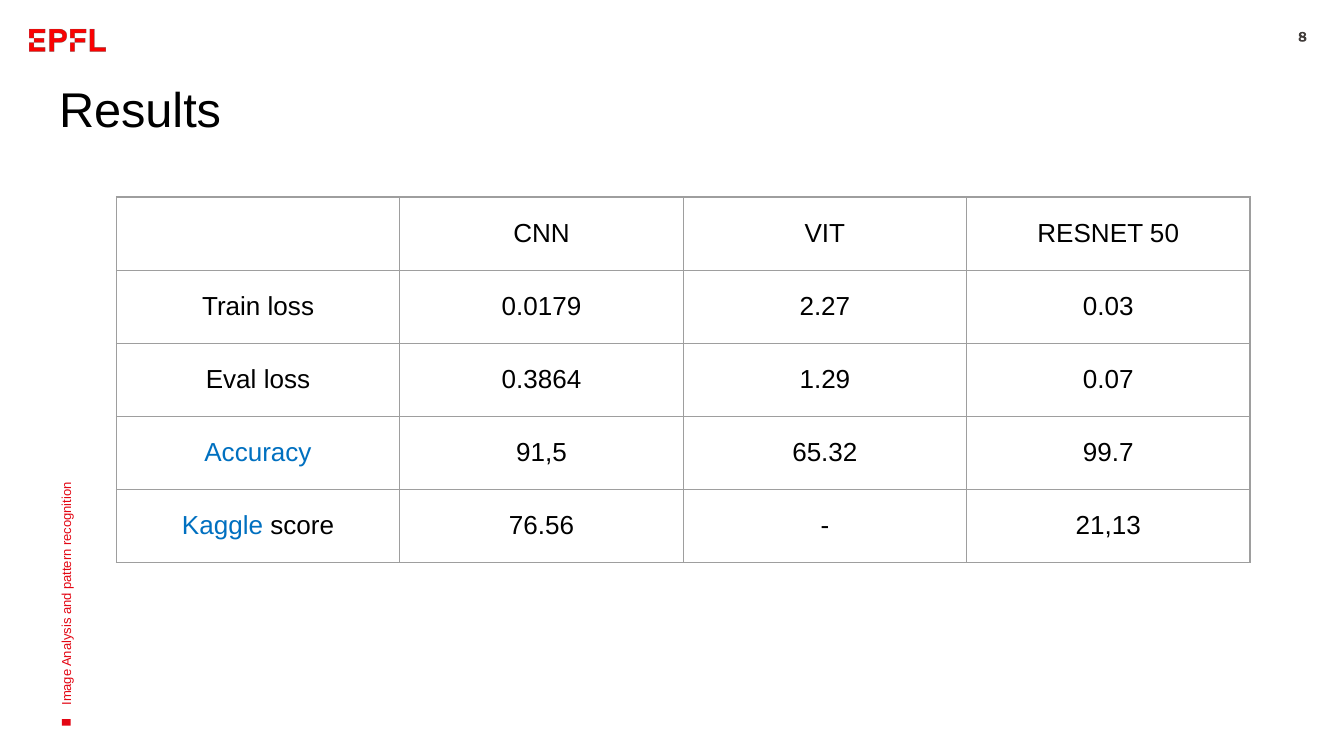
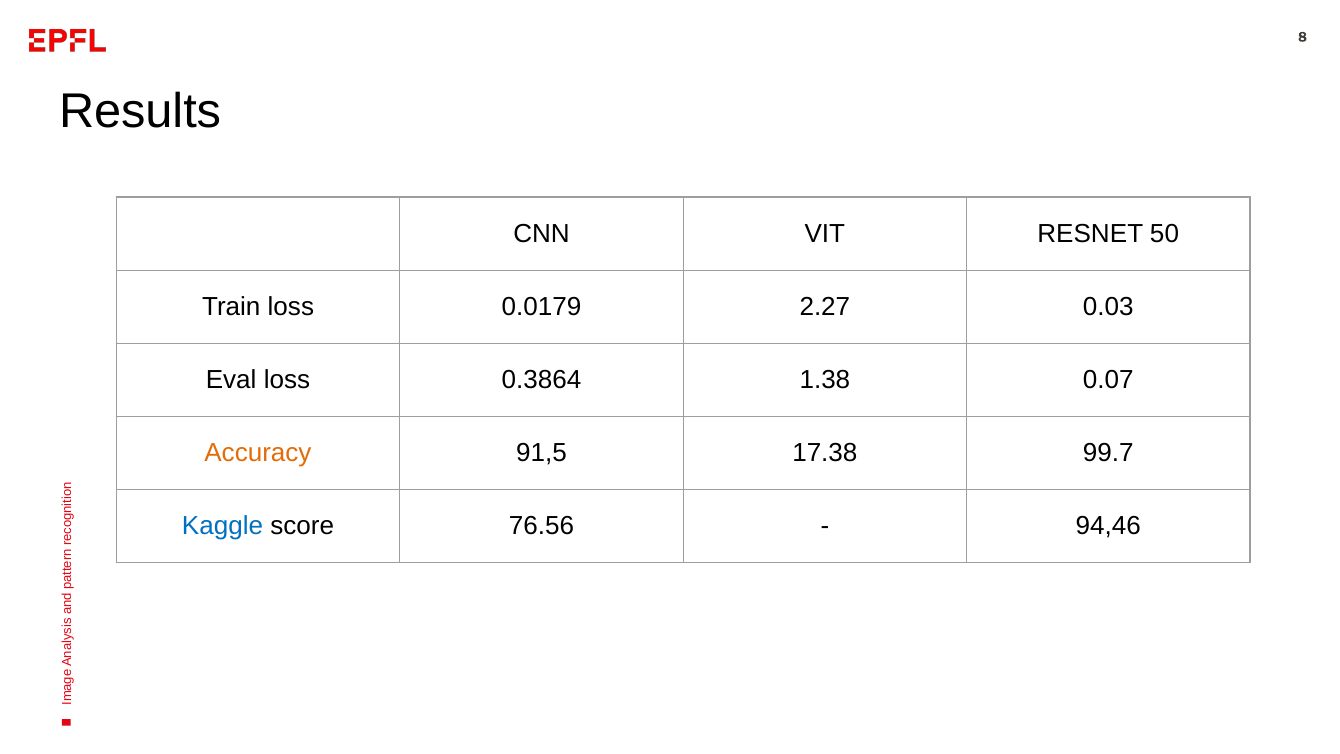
1.29: 1.29 -> 1.38 (825, 380)
Accuracy colour: blue -> orange (258, 453)
65.32: 65.32 -> 17.38 (825, 453)
21,13: 21,13 -> 94,46 (1108, 526)
